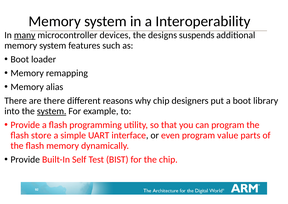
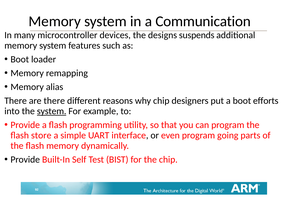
Interoperability: Interoperability -> Communication (203, 21)
many underline: present -> none (25, 35)
library: library -> efforts (266, 101)
value: value -> going (228, 135)
